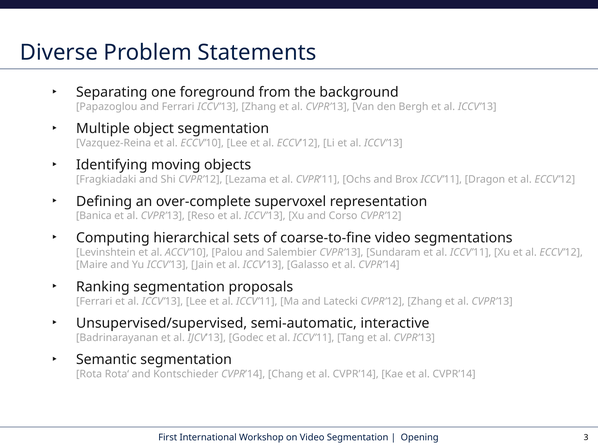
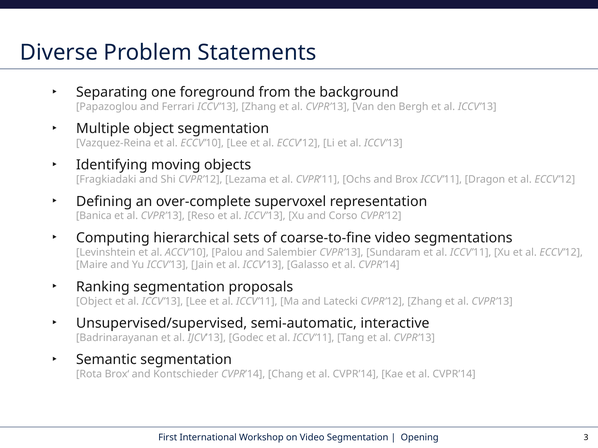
Ferrari: Ferrari -> Object (94, 302)
Rota‘: Rota‘ -> Brox‘ (117, 374)
